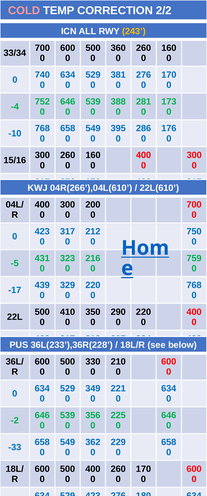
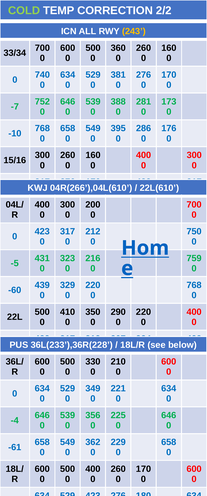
COLD colour: pink -> light green (24, 11)
-4: -4 -> -7 (15, 106)
-17: -17 -> -60 (15, 290)
-2: -2 -> -4 (15, 420)
-33: -33 -> -61 (15, 447)
